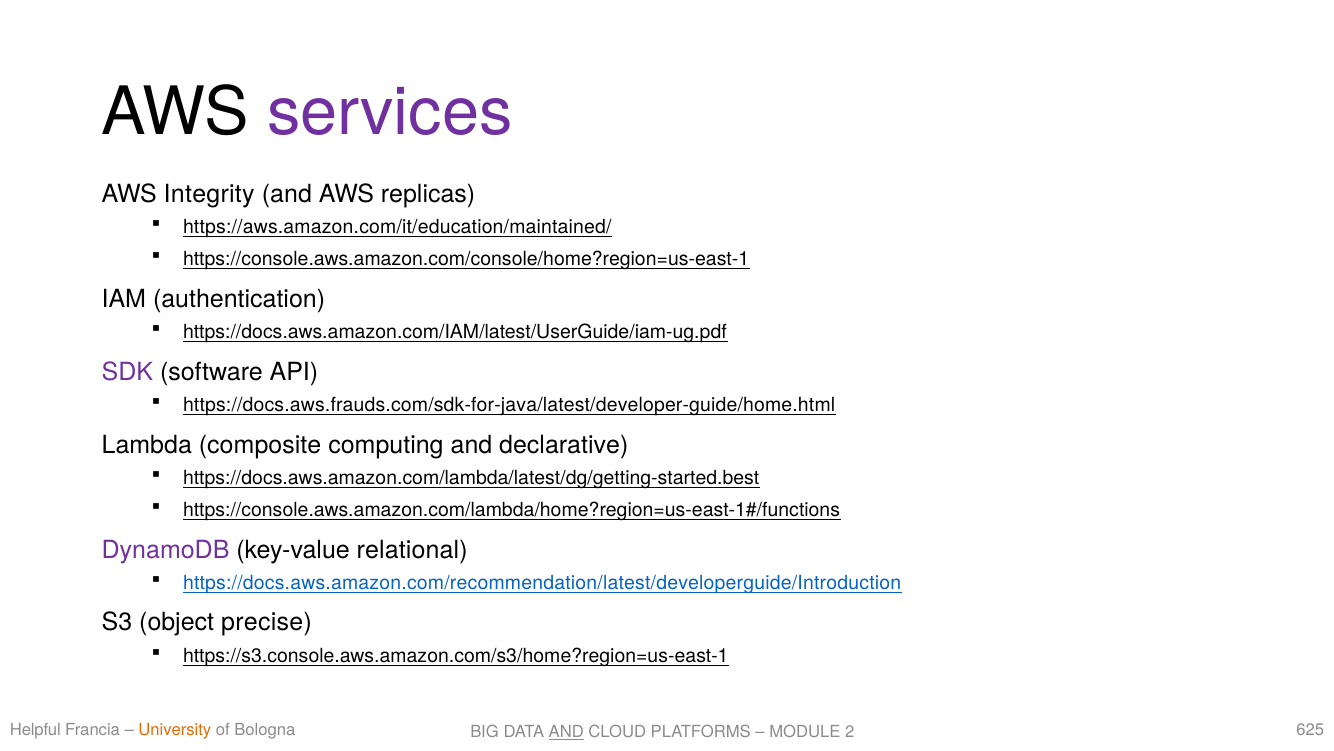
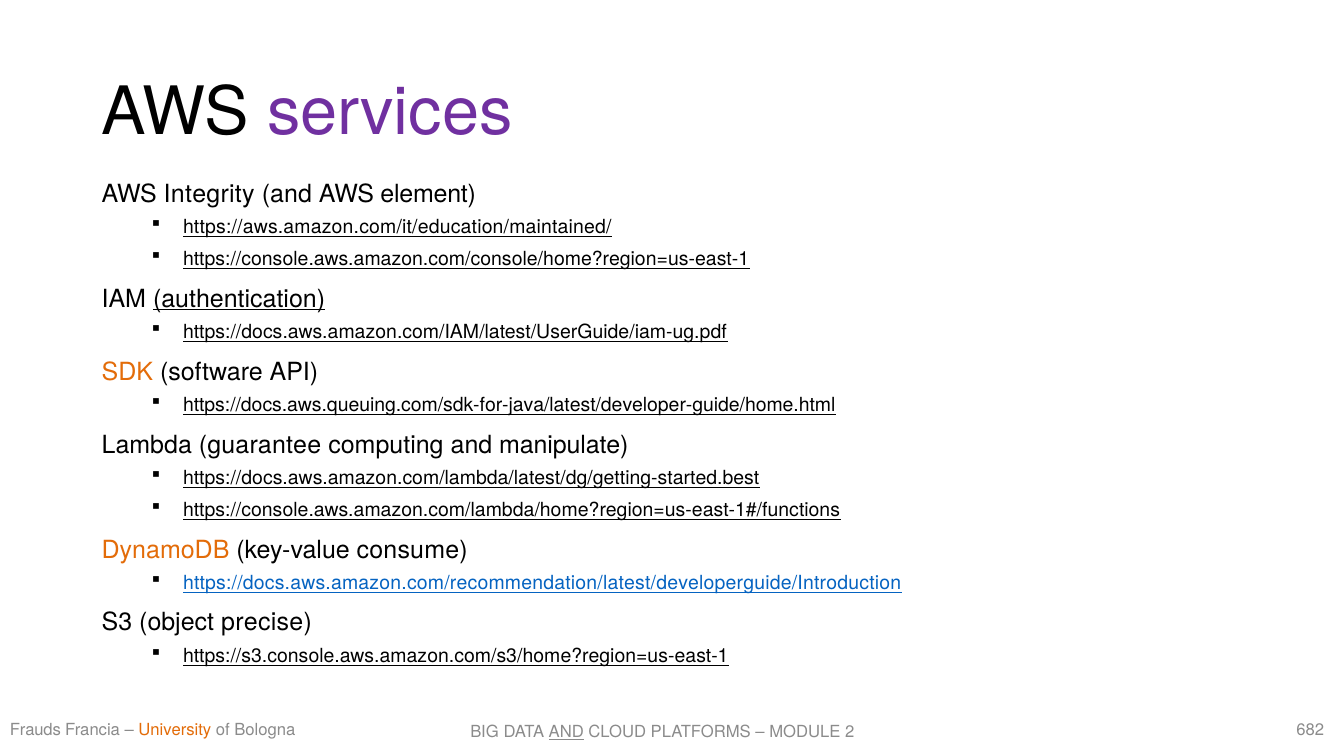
replicas: replicas -> element (428, 194)
authentication underline: none -> present (239, 299)
SDK colour: purple -> orange (127, 371)
https://docs.aws.frauds.com/sdk-for-java/latest/developer-guide/home.html: https://docs.aws.frauds.com/sdk-for-java/latest/developer-guide/home.html -> https://docs.aws.queuing.com/sdk-for-java/latest/developer-guide/home.html (509, 405)
composite: composite -> guarantee (260, 444)
declarative: declarative -> manipulate (564, 444)
DynamoDB colour: purple -> orange (166, 549)
relational: relational -> consume (412, 549)
Helpful: Helpful -> Frauds (35, 730)
625: 625 -> 682 (1310, 730)
